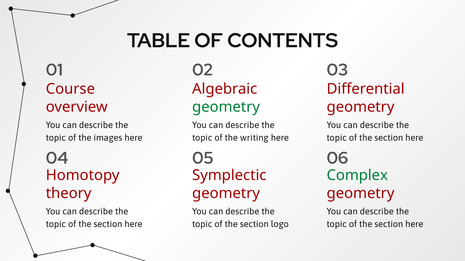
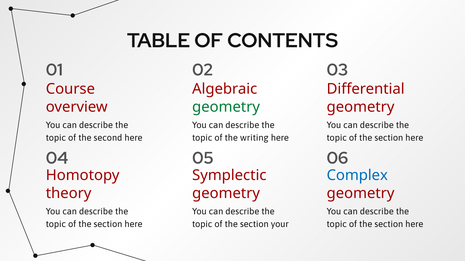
images: images -> second (108, 138)
Complex colour: green -> blue (357, 176)
logo: logo -> your (280, 225)
